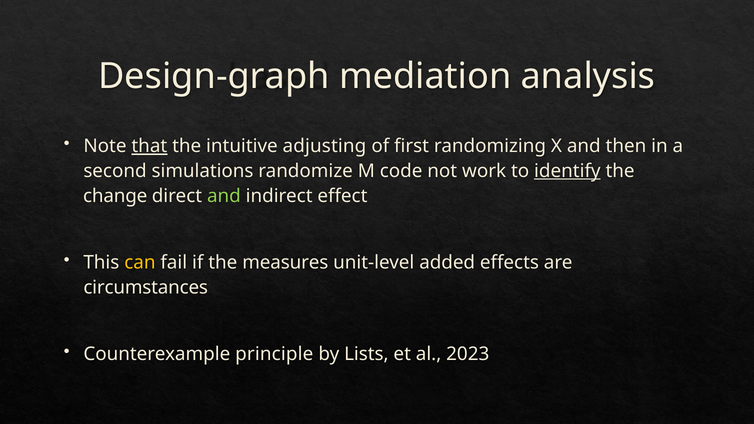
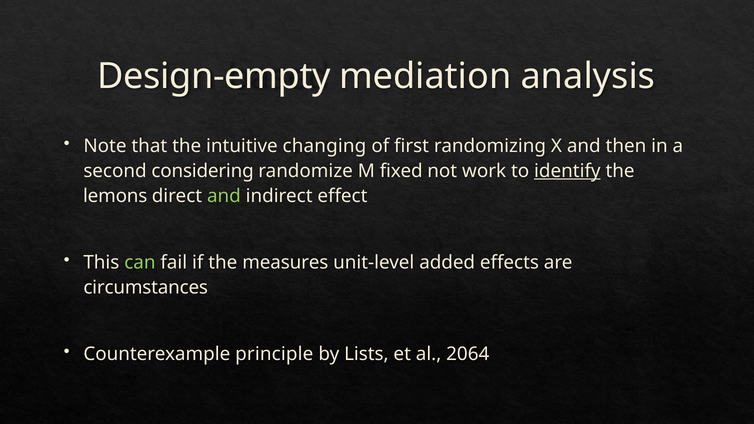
Design-graph: Design-graph -> Design-empty (214, 76)
that underline: present -> none (149, 146)
adjusting: adjusting -> changing (324, 146)
simulations: simulations -> considering (203, 171)
code: code -> fixed (401, 171)
change: change -> lemons (115, 196)
can colour: yellow -> light green (140, 263)
2023: 2023 -> 2064 (468, 354)
